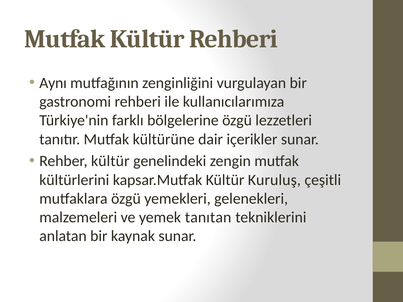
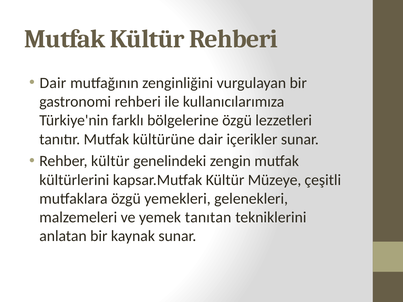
Aynı: Aynı -> Dair (53, 83)
Kuruluş: Kuruluş -> Müzeye (275, 180)
